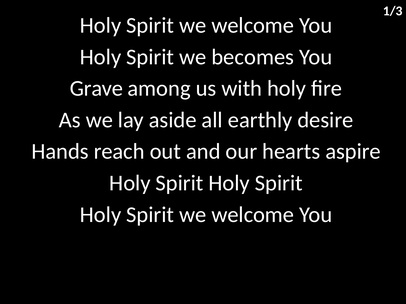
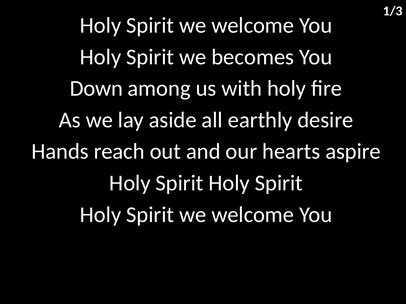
Grave: Grave -> Down (96, 89)
